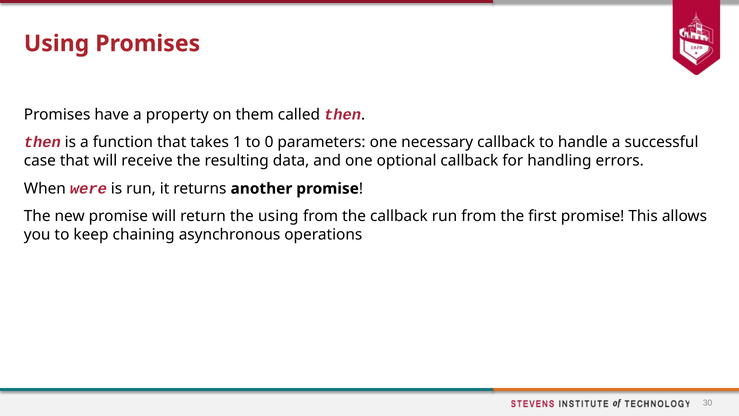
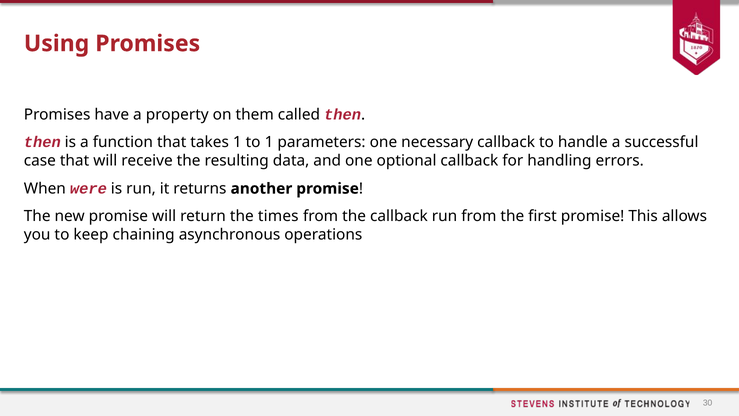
to 0: 0 -> 1 (269, 142)
the using: using -> times (278, 216)
